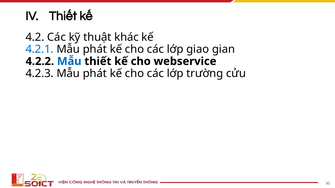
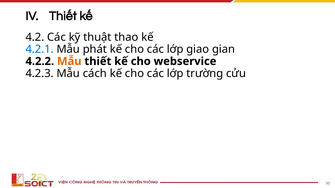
khác: khác -> thao (126, 37)
Mẫu colour: blue -> orange (69, 61)
4.2.3 Mẫu phát: phát -> cách (95, 73)
